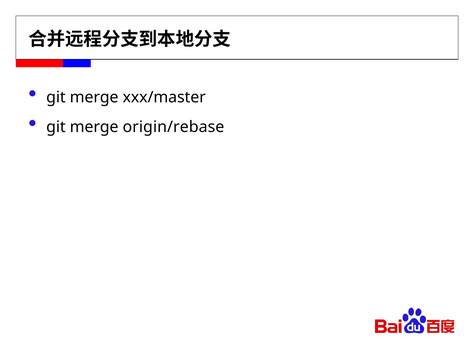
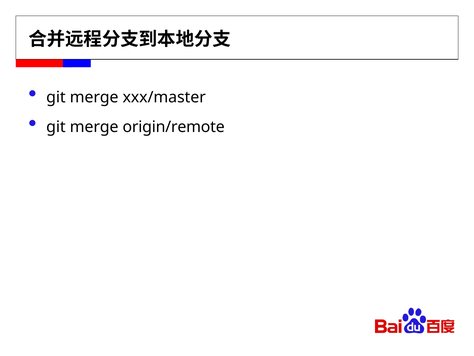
origin/rebase: origin/rebase -> origin/remote (174, 127)
